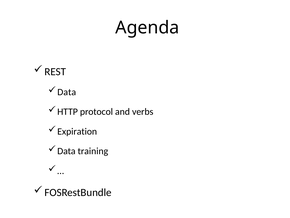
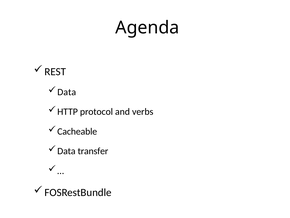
Expiration: Expiration -> Cacheable (77, 131)
training: training -> transfer (93, 151)
